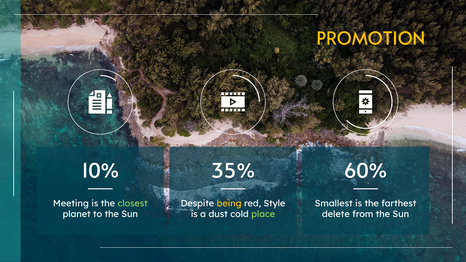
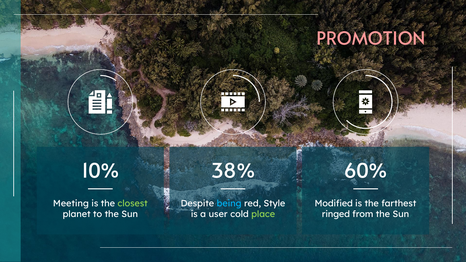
PROMOTION colour: yellow -> pink (371, 39)
35%: 35% -> 38% (233, 171)
being colour: yellow -> light blue (229, 203)
Smallest: Smallest -> Modified (334, 203)
dust: dust -> user (218, 214)
delete: delete -> ringed (336, 214)
